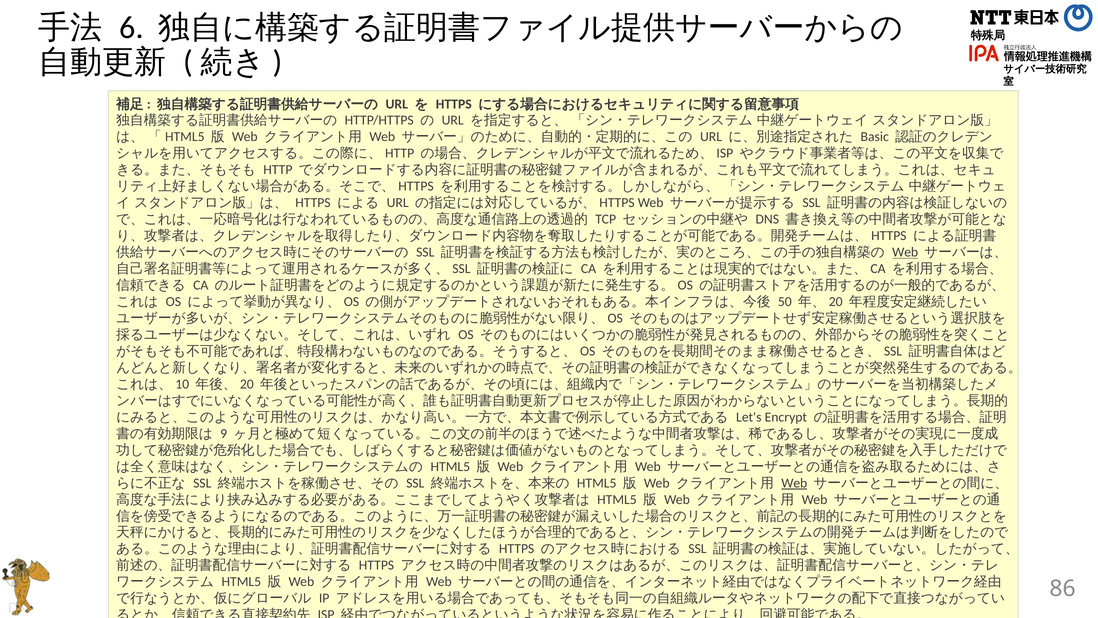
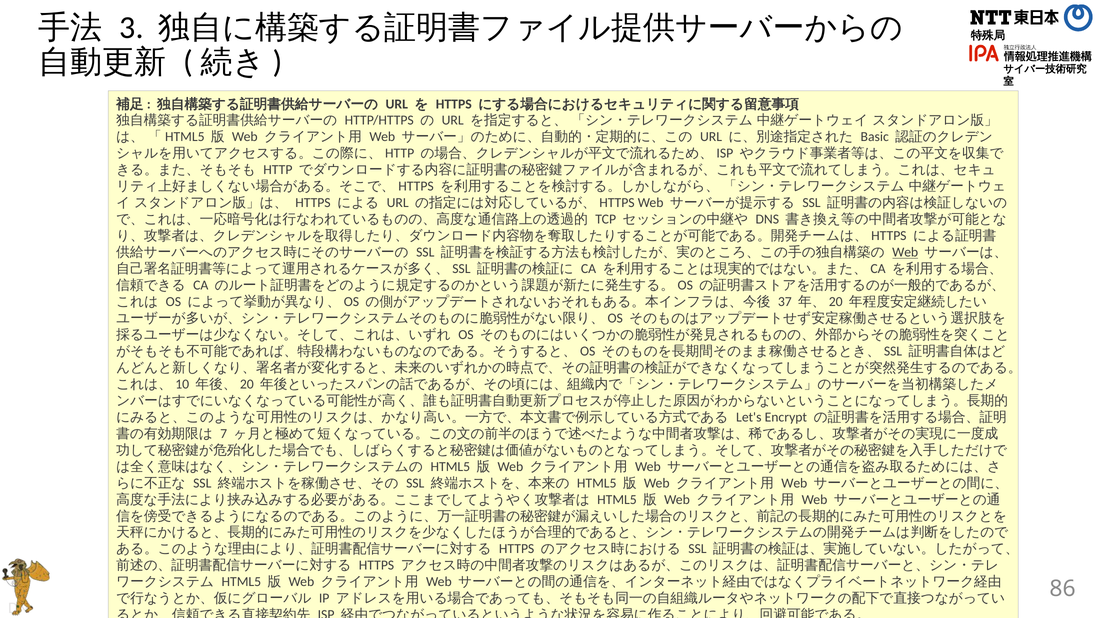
6: 6 -> 3 (131, 28)
50: 50 -> 37 (785, 302)
9: 9 -> 7 (224, 433)
Web underline: present -> none (794, 483)
